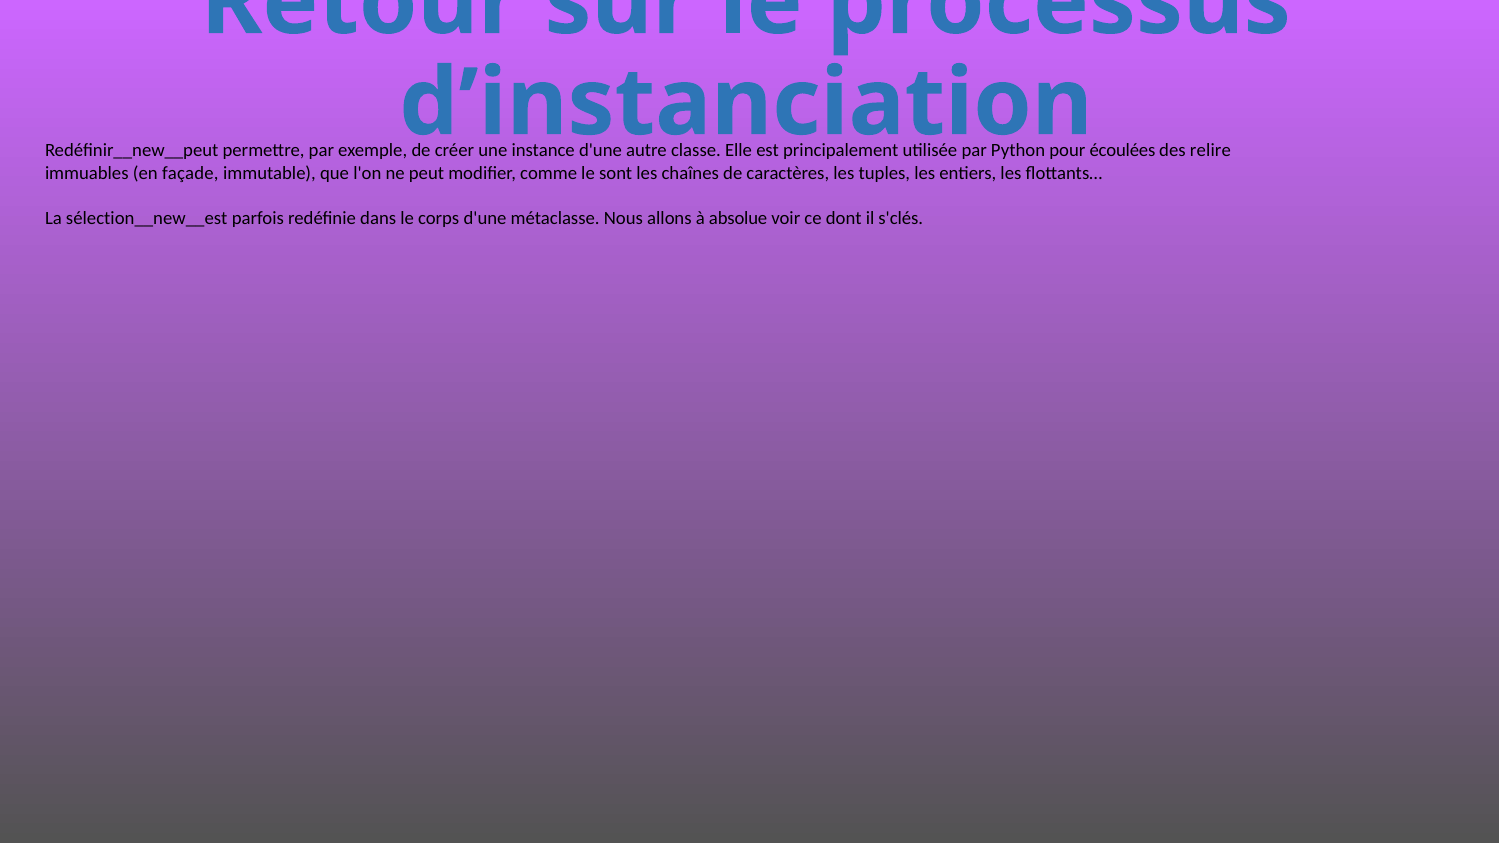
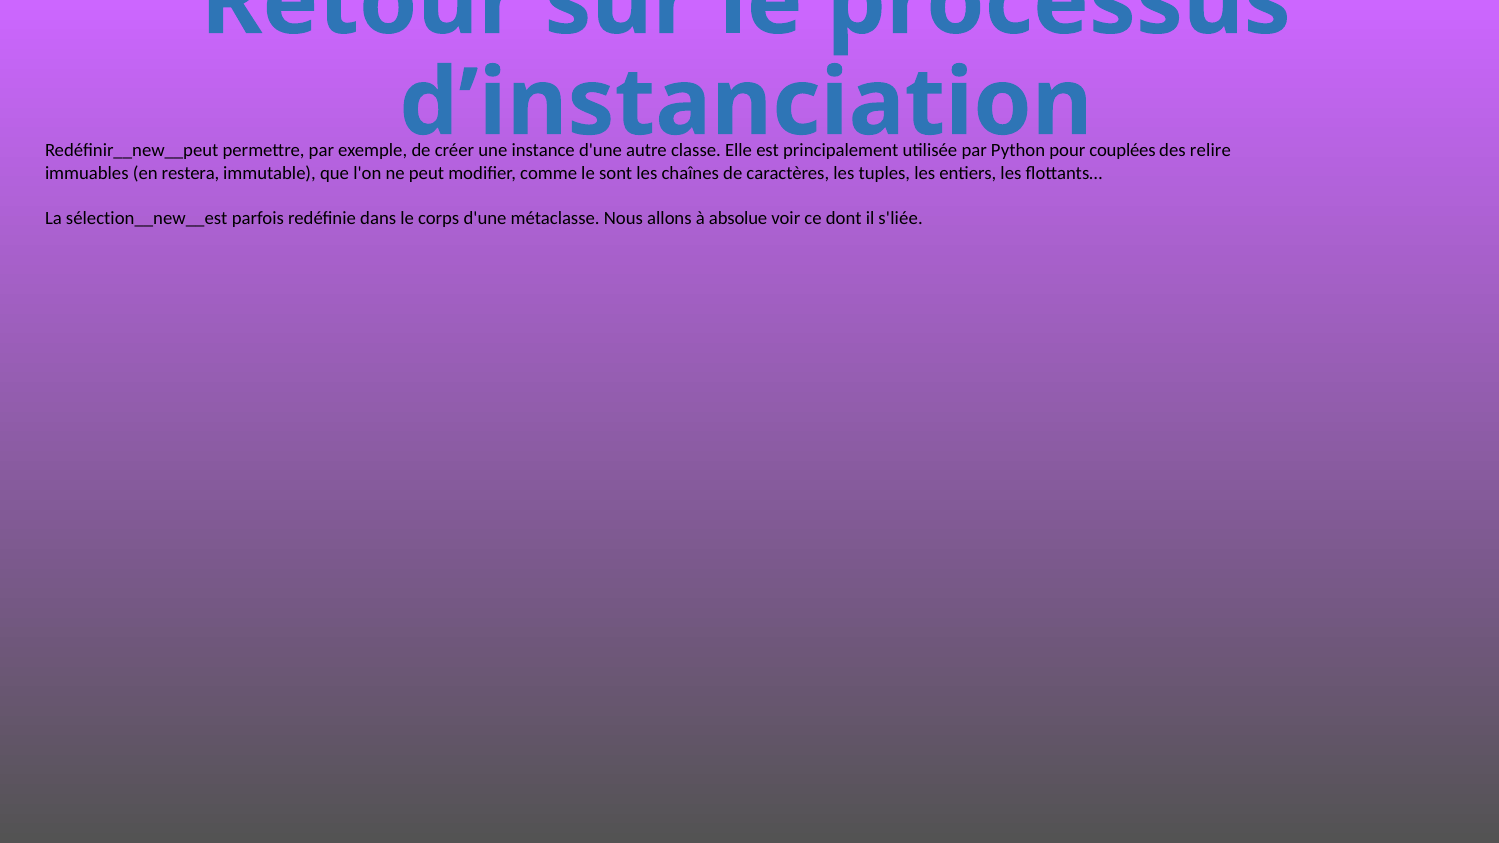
écoulées: écoulées -> couplées (1122, 151)
façade: façade -> restera (190, 173)
s'clés: s'clés -> s'liée (901, 218)
